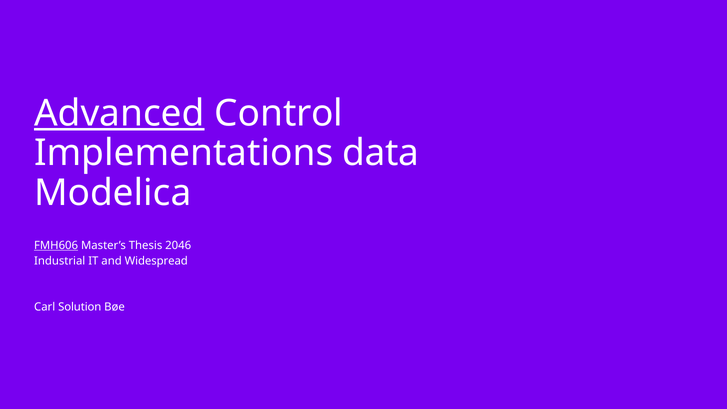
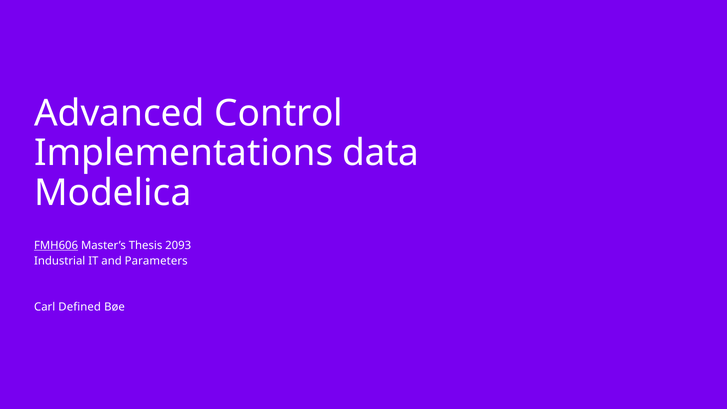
Advanced underline: present -> none (119, 113)
2046: 2046 -> 2093 (178, 245)
Widespread: Widespread -> Parameters (156, 261)
Solution: Solution -> Defined (80, 307)
